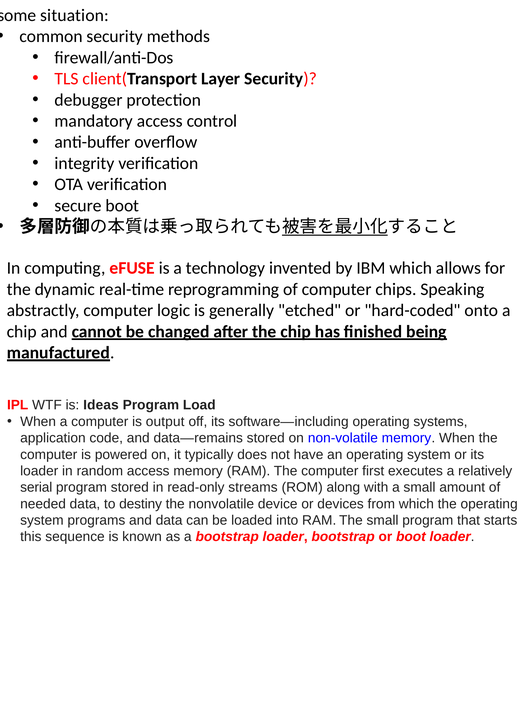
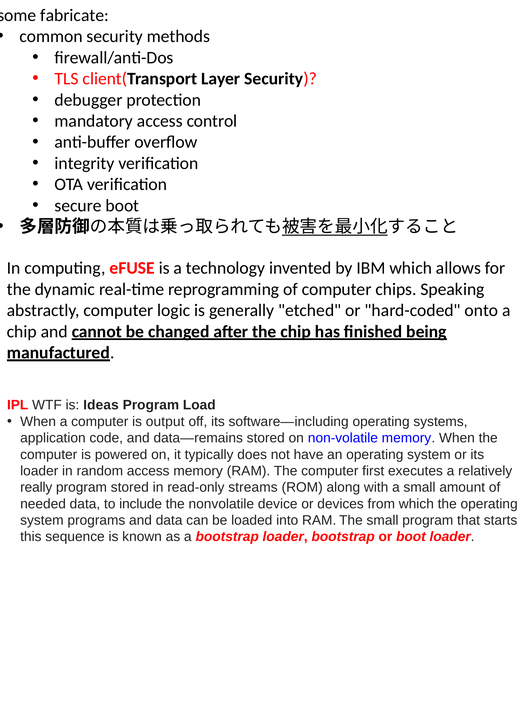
situation: situation -> fabricate (75, 15)
serial: serial -> really (36, 487)
destiny: destiny -> include (141, 503)
